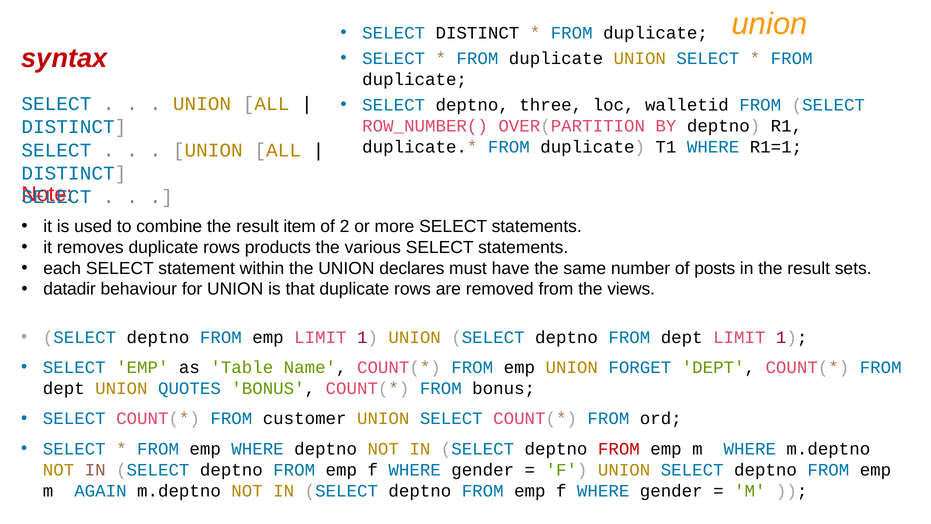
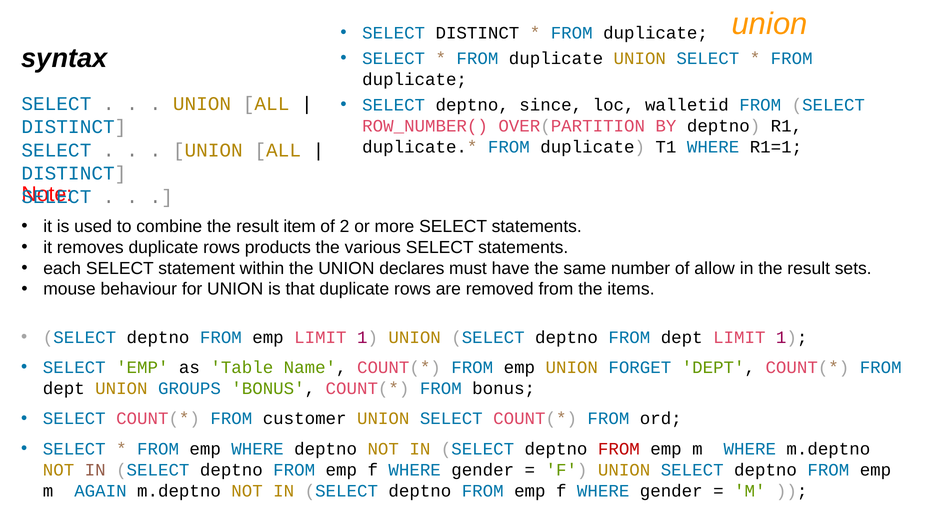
syntax colour: red -> black (64, 58)
three: three -> since (551, 105)
posts: posts -> allow (715, 268)
datadir: datadir -> mouse (69, 289)
views: views -> items (631, 289)
QUOTES: QUOTES -> GROUPS (189, 388)
